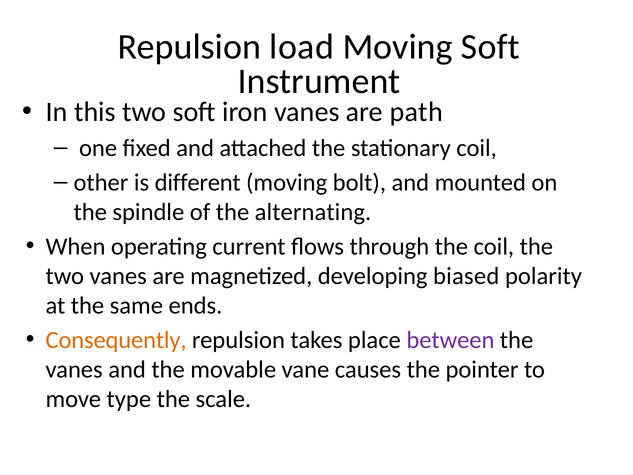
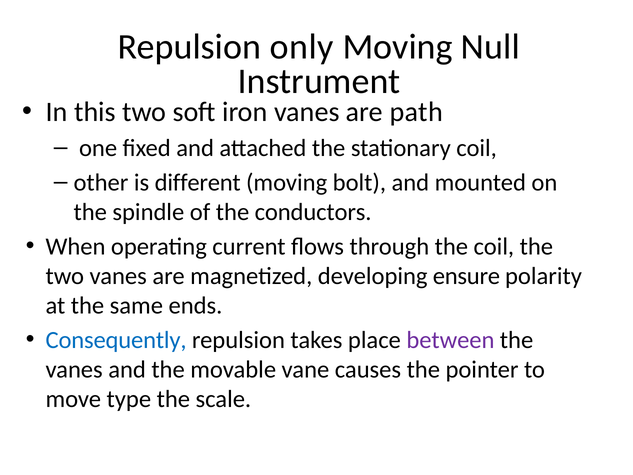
load: load -> only (302, 47)
Moving Soft: Soft -> Null (490, 47)
alternating: alternating -> conductors (313, 212)
biased: biased -> ensure (466, 276)
Consequently colour: orange -> blue (116, 340)
